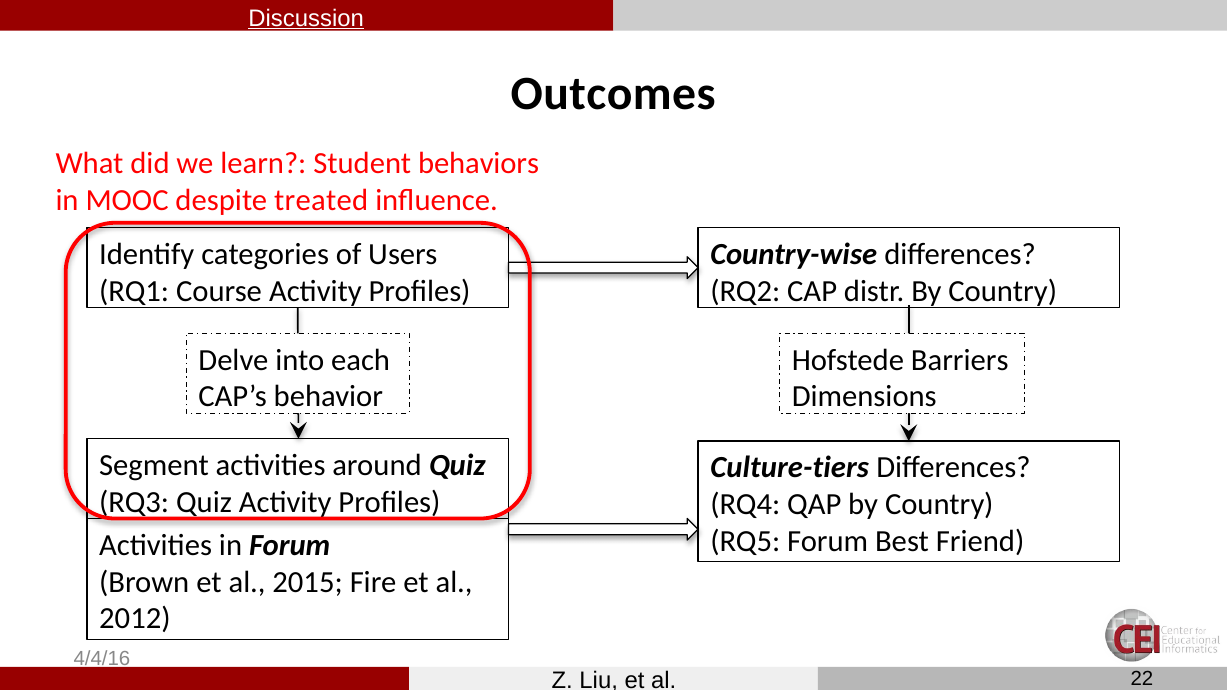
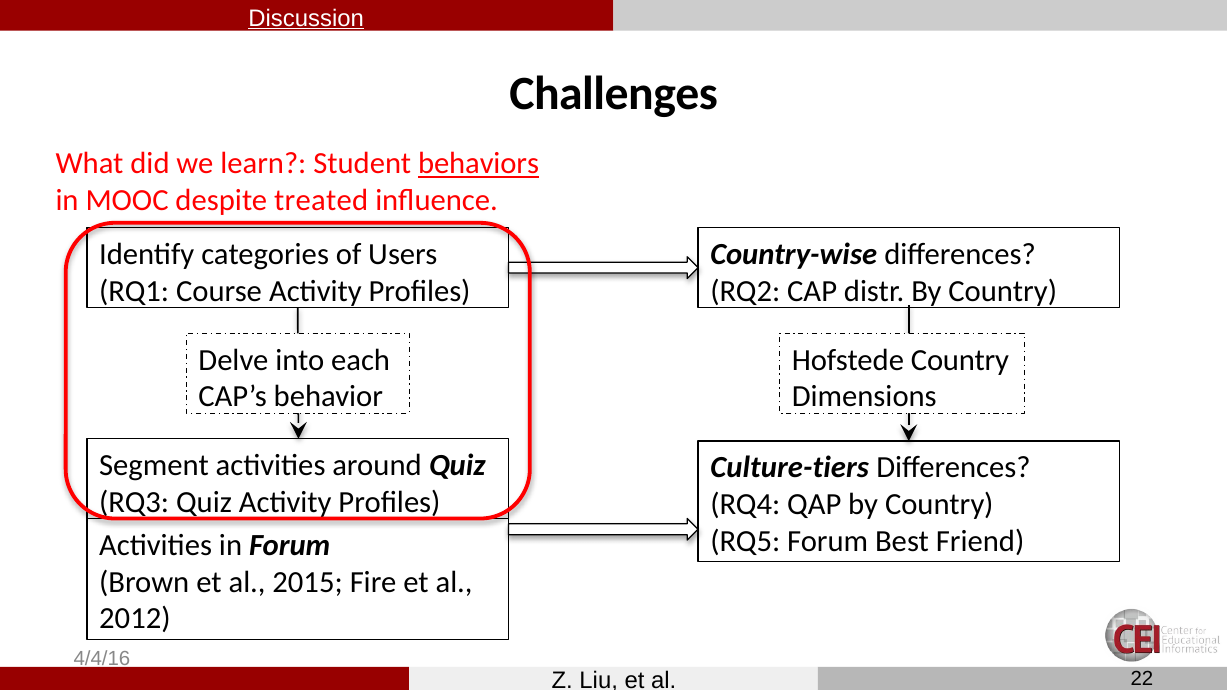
Outcomes: Outcomes -> Challenges (614, 94)
behaviors underline: none -> present (479, 164)
Hofstede Barriers: Barriers -> Country (960, 360)
